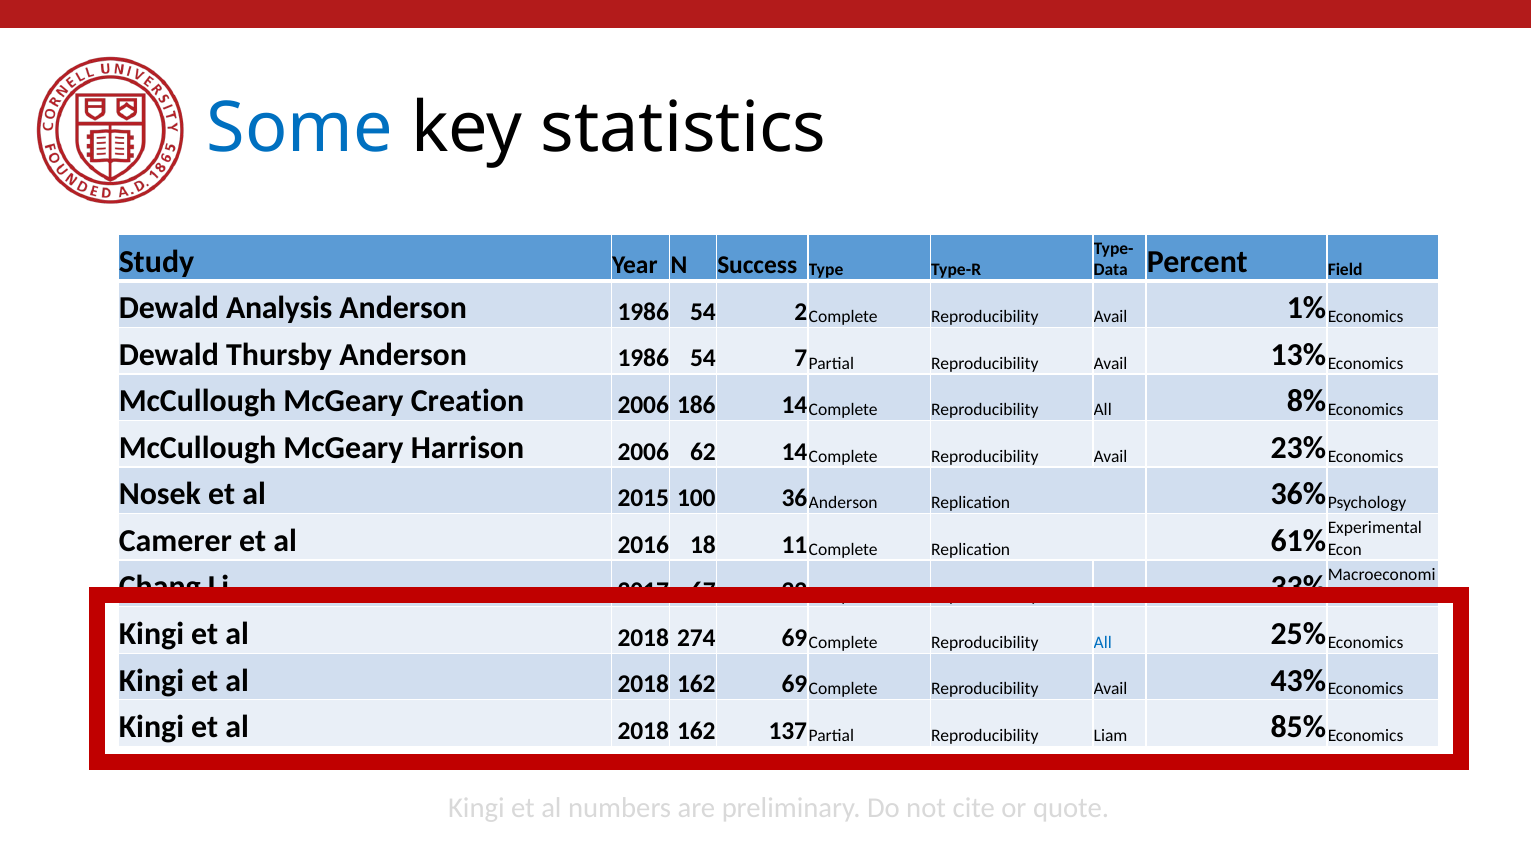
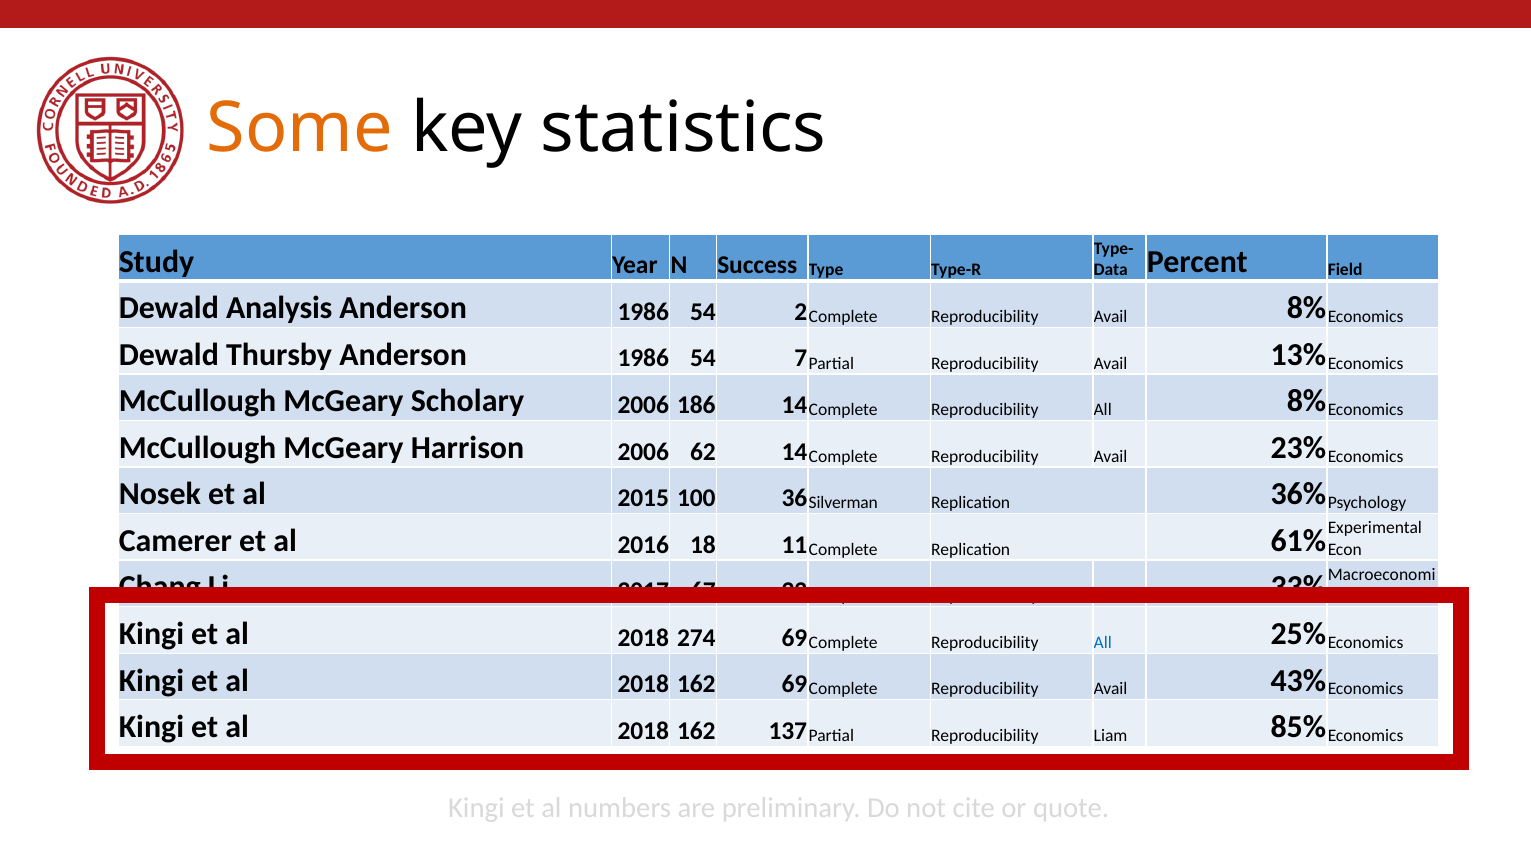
Some colour: blue -> orange (300, 129)
Avail 1%: 1% -> 8% (1307, 308)
Creation: Creation -> Scholary (467, 401)
36 Anderson: Anderson -> Silverman (843, 503)
